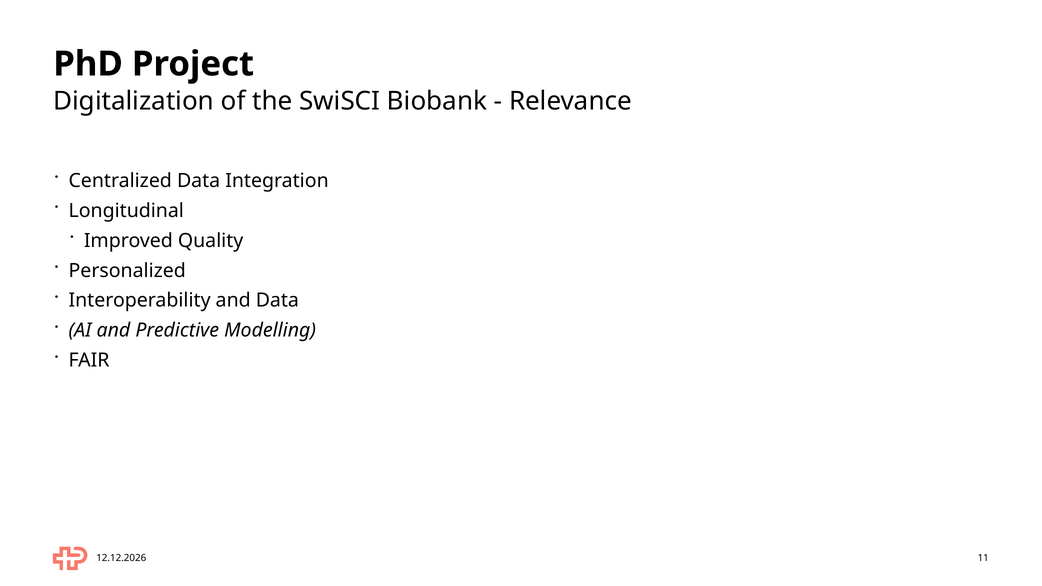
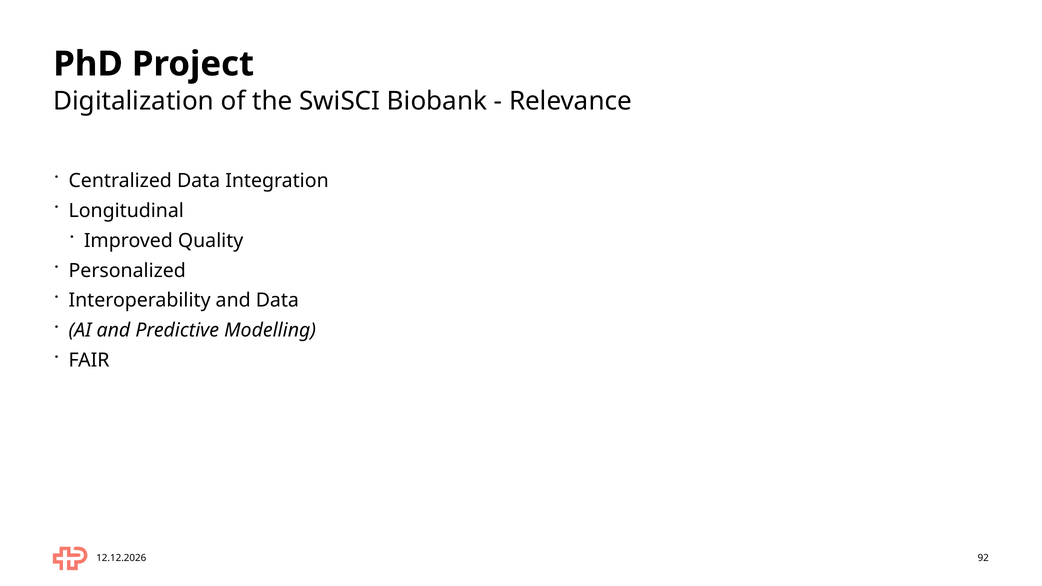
11: 11 -> 92 (983, 558)
